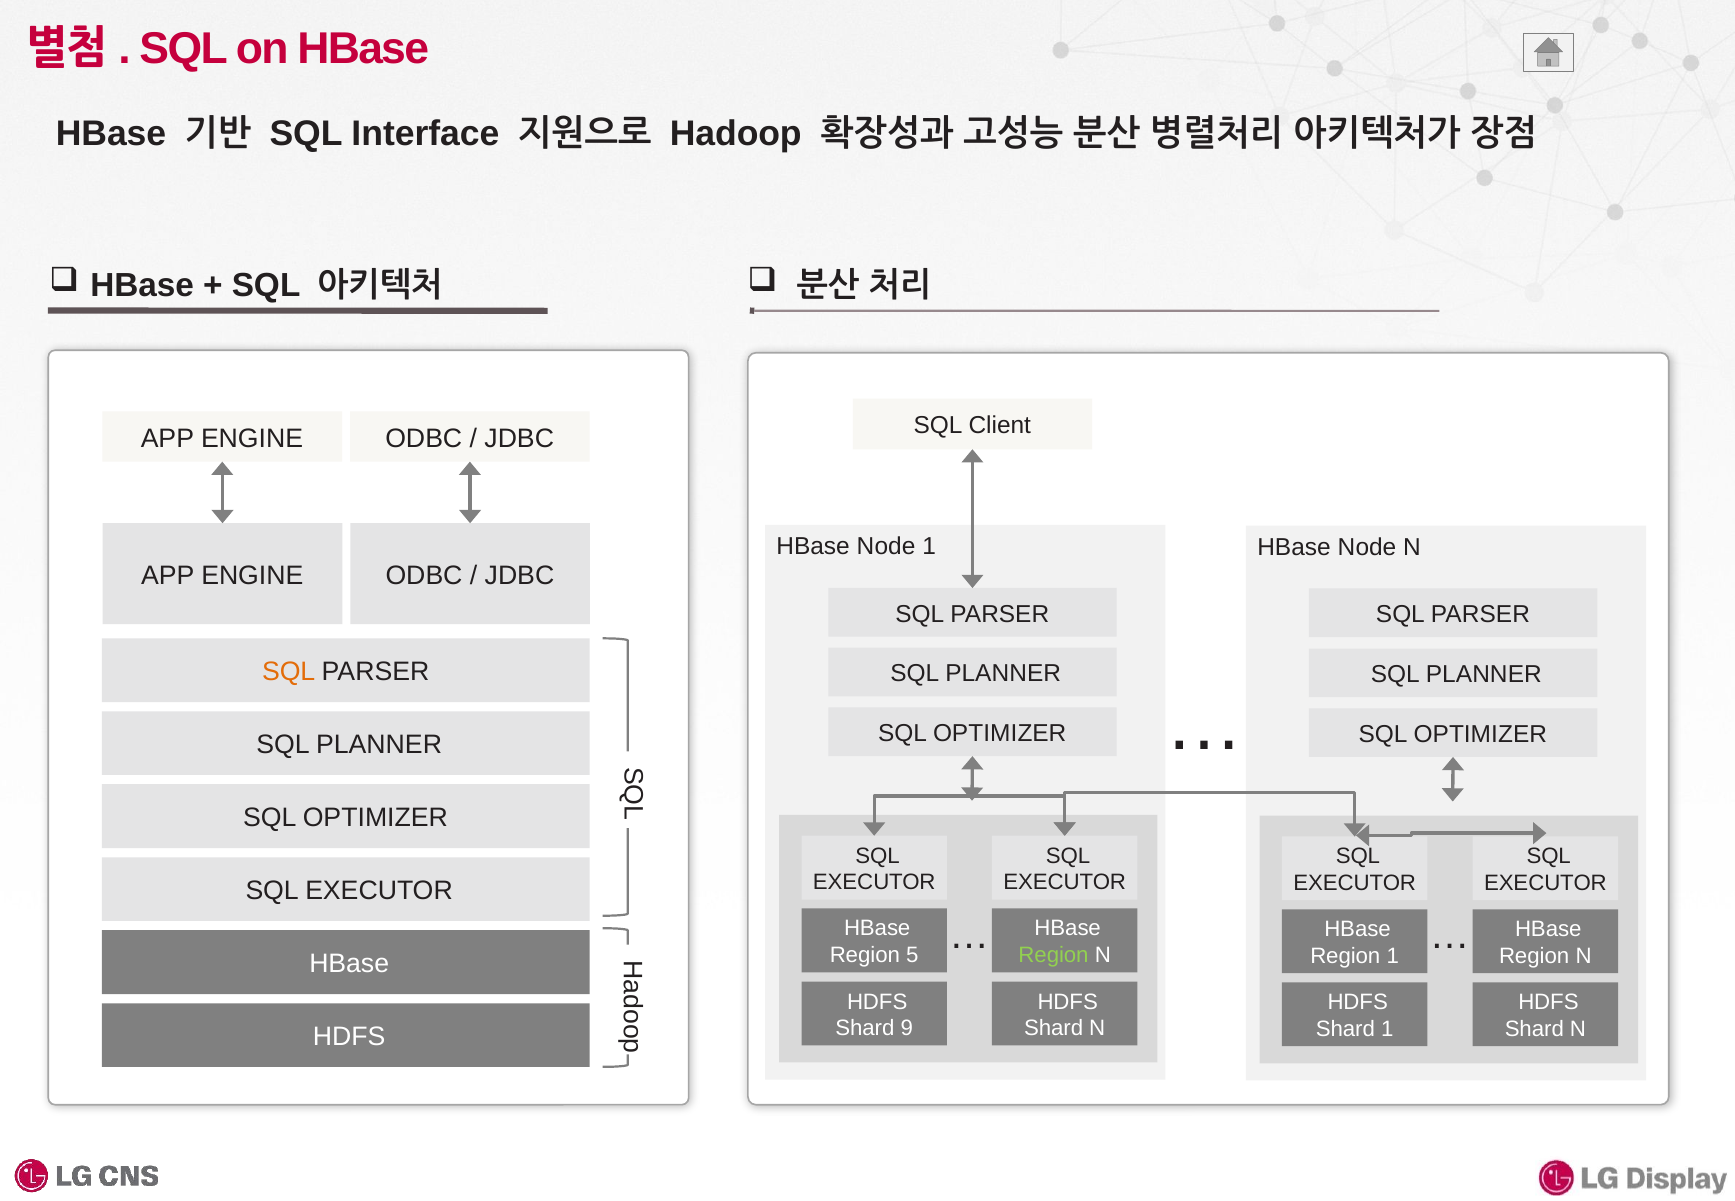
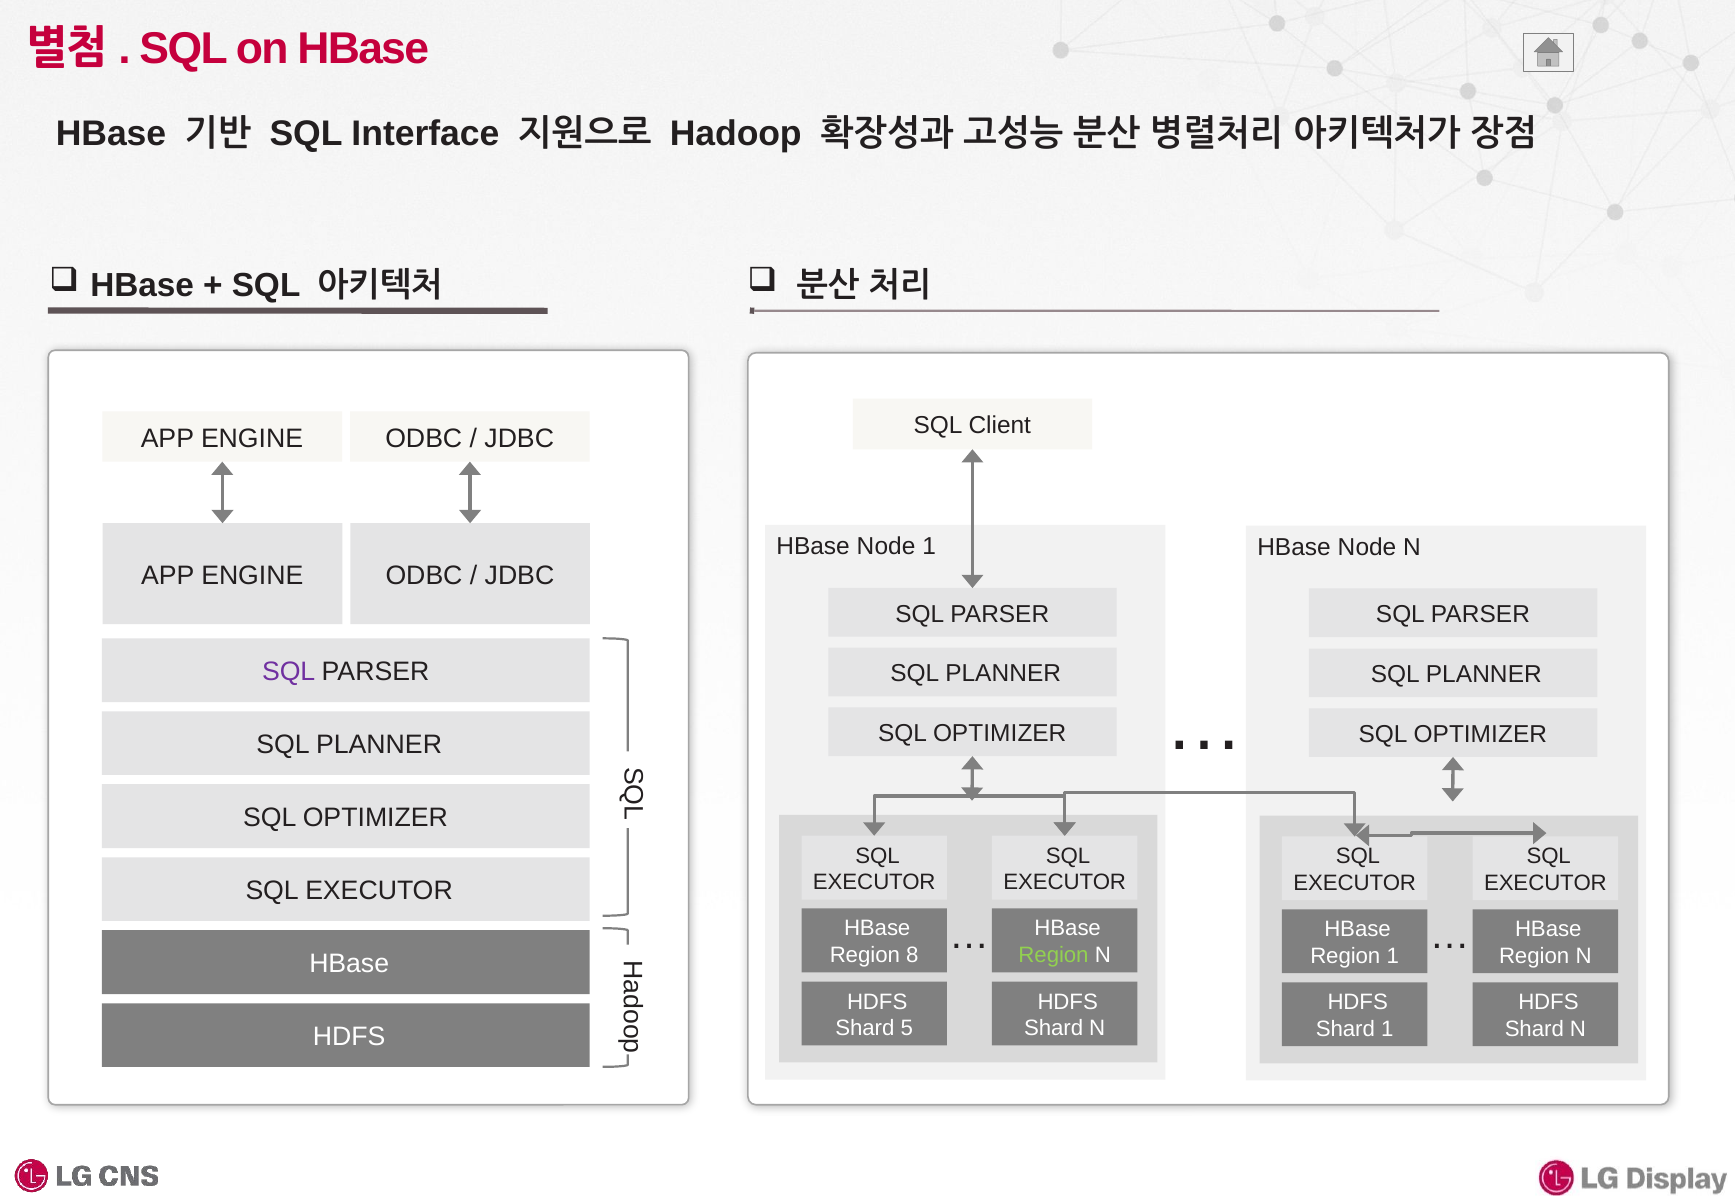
SQL colour: orange -> purple (289, 672)
5: 5 -> 8 (912, 955)
9: 9 -> 5 (907, 1029)
